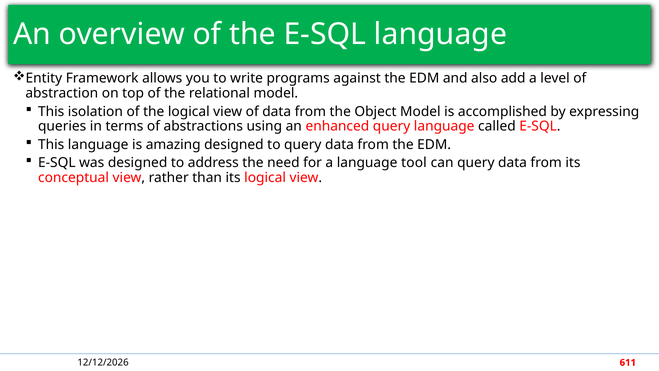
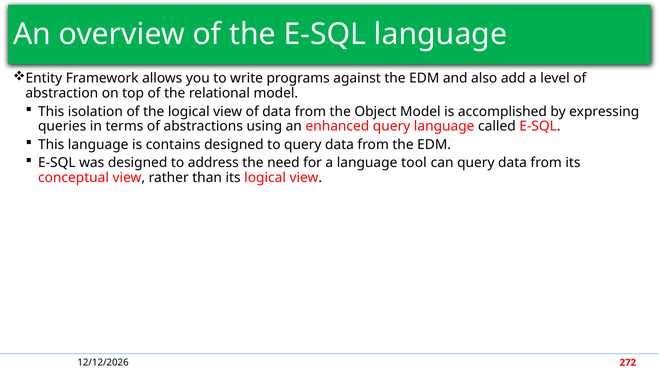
amazing: amazing -> contains (173, 144)
611: 611 -> 272 (628, 362)
